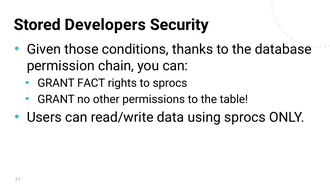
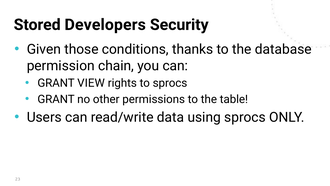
FACT: FACT -> VIEW (91, 83)
